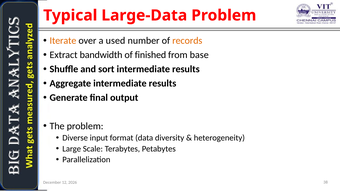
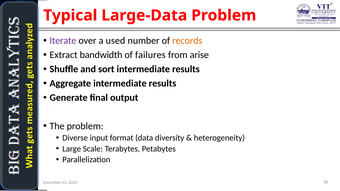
Iterate colour: orange -> purple (63, 41)
finished: finished -> failures (150, 55)
base: base -> arise (199, 55)
